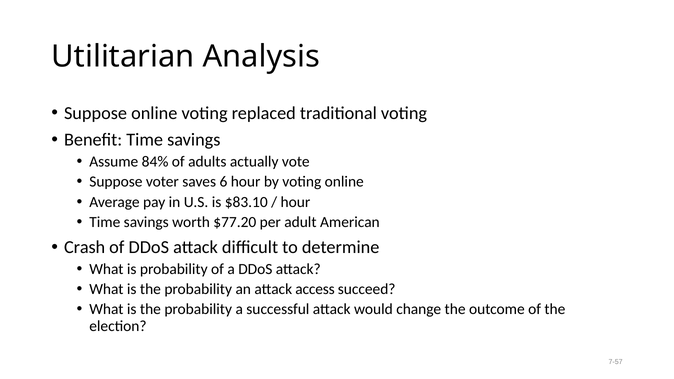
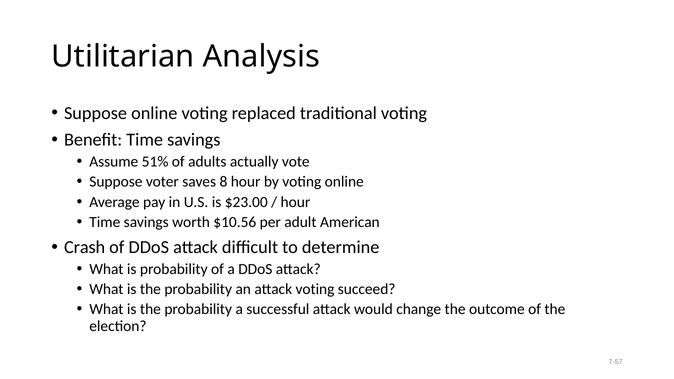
84%: 84% -> 51% (155, 162)
6: 6 -> 8 (223, 182)
$83.10: $83.10 -> $23.00 (246, 202)
$77.20: $77.20 -> $10.56 (235, 222)
attack access: access -> voting (315, 289)
